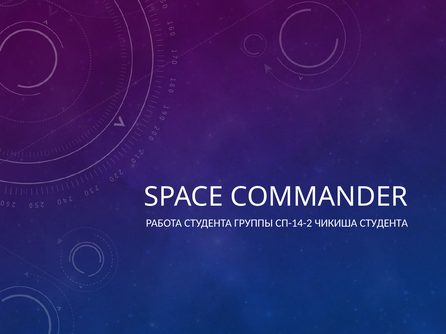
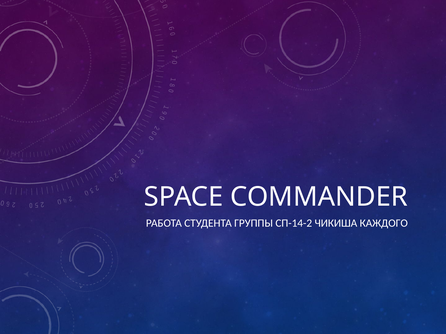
ЧИКИША СТУДЕНТА: СТУДЕНТА -> КАЖДОГО (384, 224)
